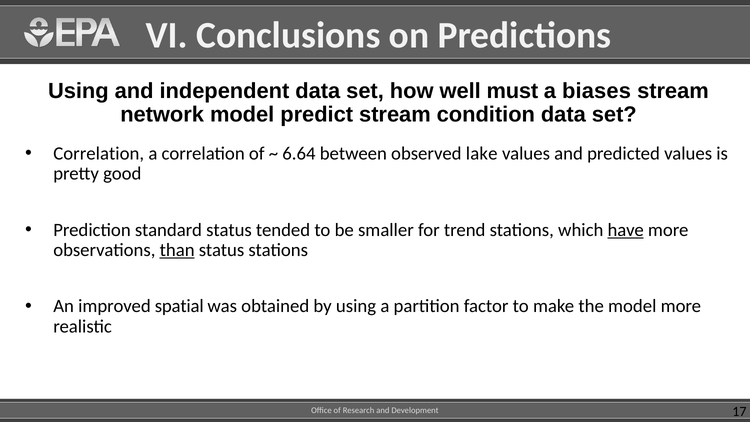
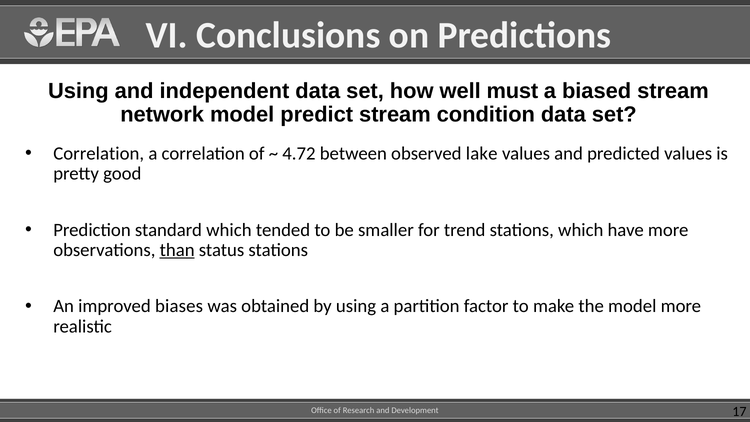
biases: biases -> biased (597, 91)
6.64: 6.64 -> 4.72 (299, 153)
standard status: status -> which (229, 230)
have underline: present -> none (626, 230)
spatial: spatial -> biases (179, 306)
